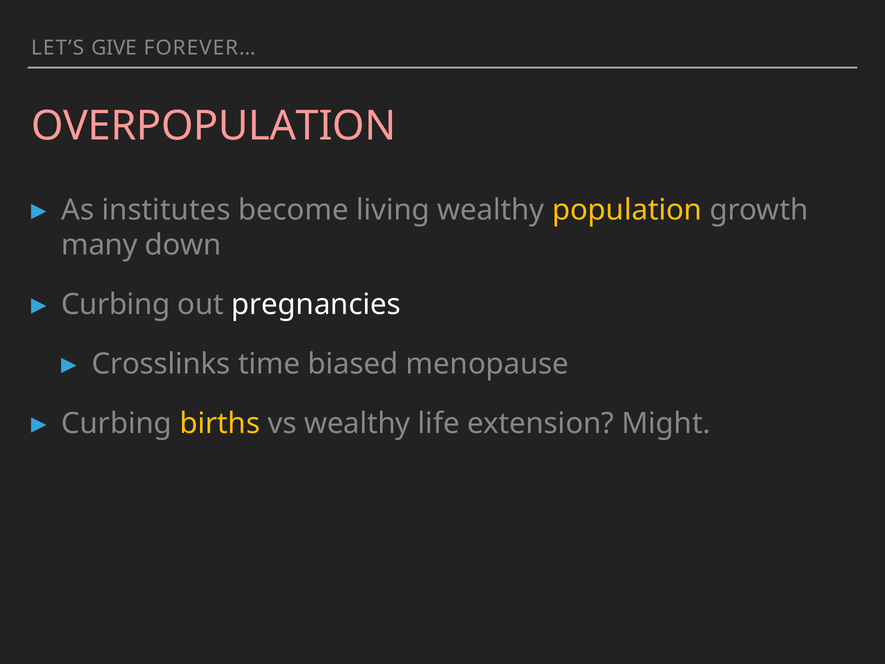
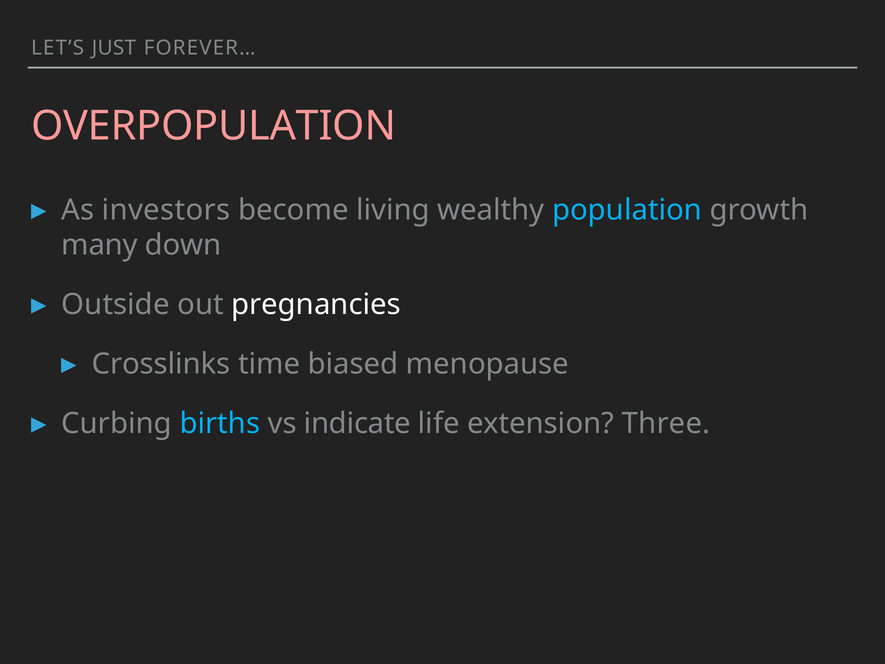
GIVE: GIVE -> JUST (114, 48)
institutes: institutes -> investors (166, 210)
population colour: yellow -> light blue (627, 210)
Curbing: Curbing -> Outside (116, 305)
births colour: yellow -> light blue (220, 423)
vs wealthy: wealthy -> indicate (357, 423)
Might: Might -> Three (666, 423)
